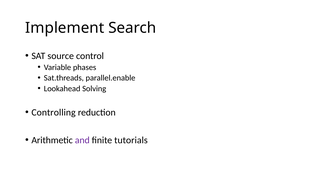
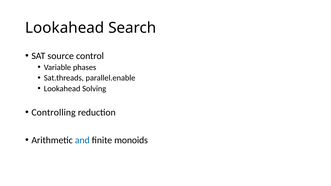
Implement: Implement -> Lookahead (65, 28)
and colour: purple -> blue (82, 140)
tutorials: tutorials -> monoids (131, 140)
